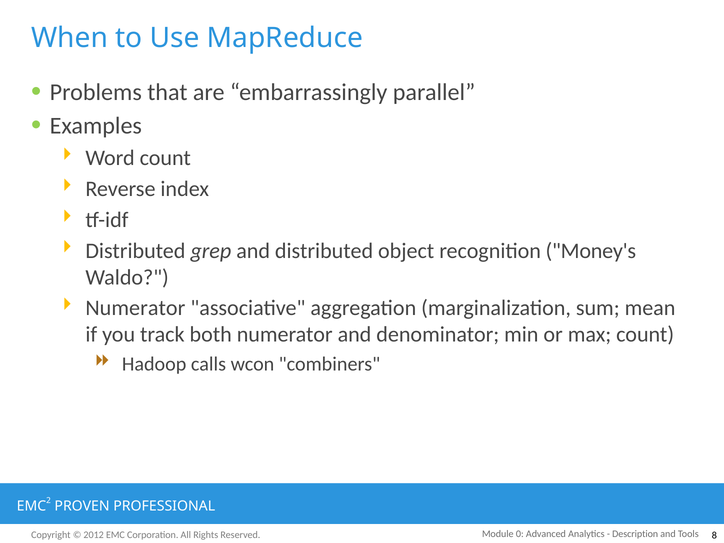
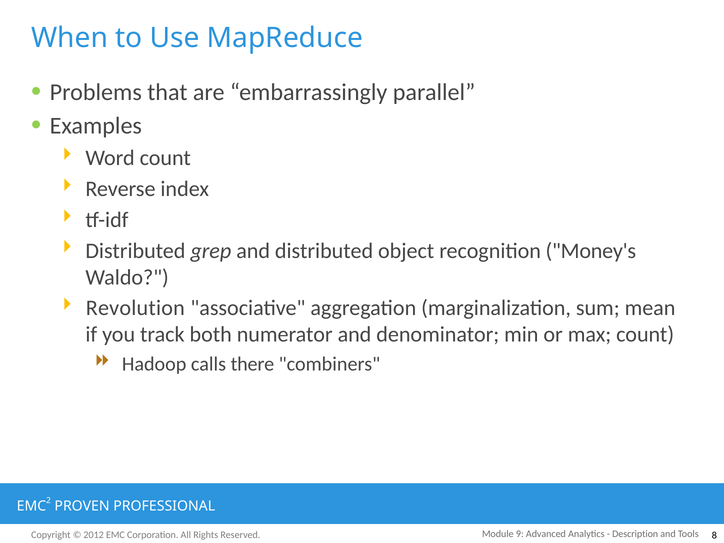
Numerator: Numerator -> Revolution (135, 308)
wcon: wcon -> there (252, 364)
0: 0 -> 9 (520, 534)
